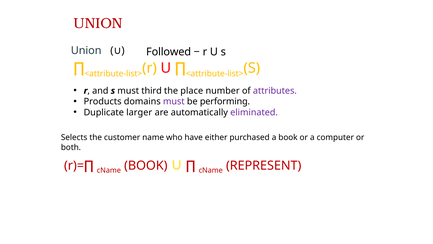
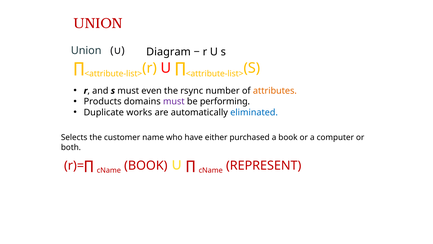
Followed: Followed -> Diagram (168, 52)
third: third -> even (152, 91)
place: place -> rsync (192, 91)
attributes colour: purple -> orange (275, 91)
larger: larger -> works (139, 112)
eliminated colour: purple -> blue (254, 112)
